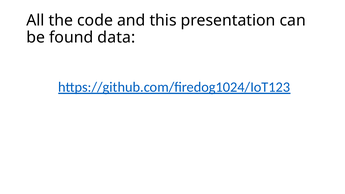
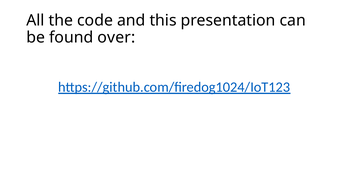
data: data -> over (116, 38)
